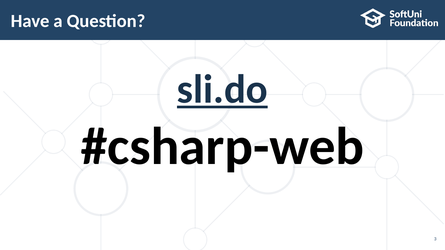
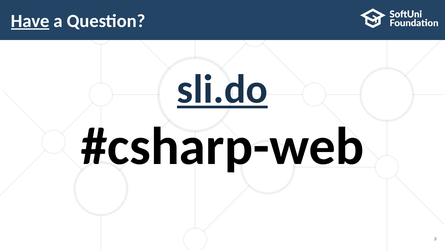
Have underline: none -> present (30, 21)
